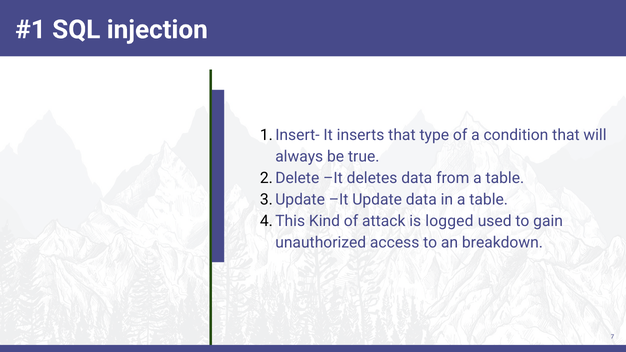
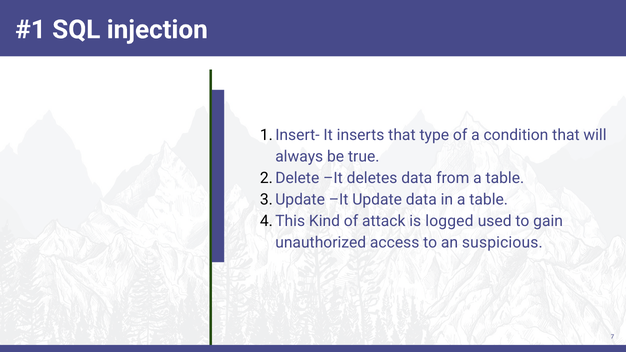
breakdown: breakdown -> suspicious (502, 243)
